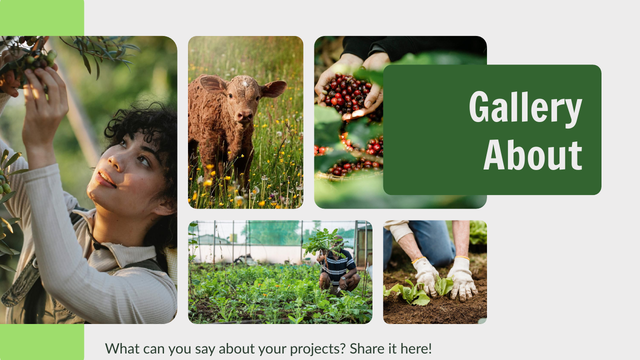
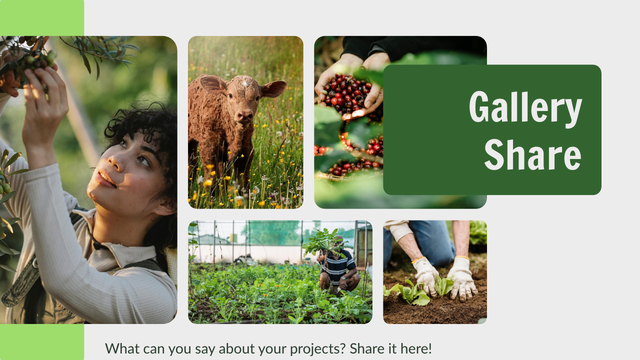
About: About -> Share (533, 157)
